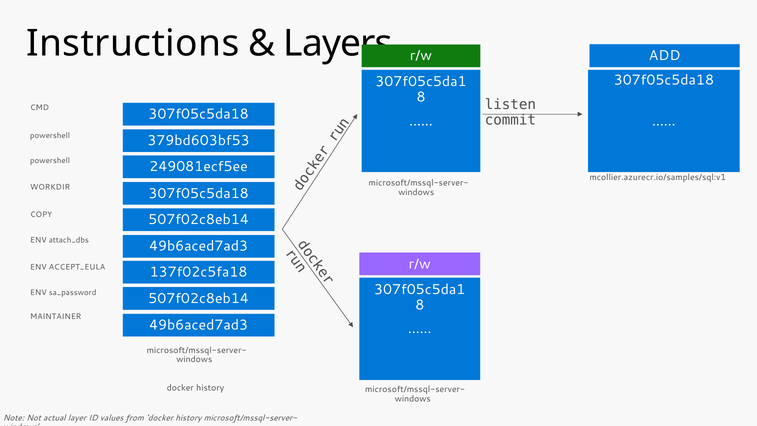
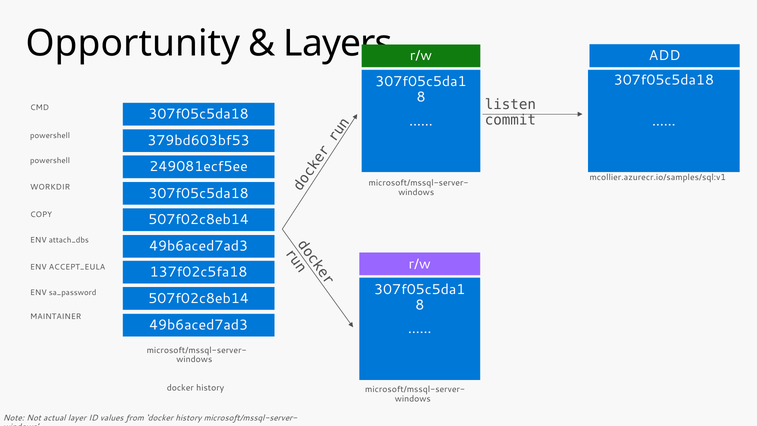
Instructions: Instructions -> Opportunity (133, 43)
